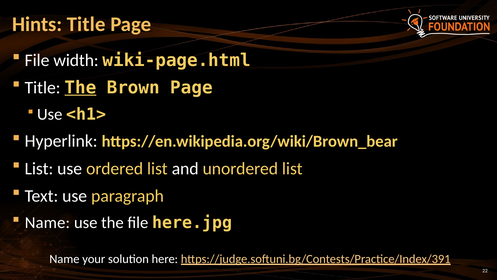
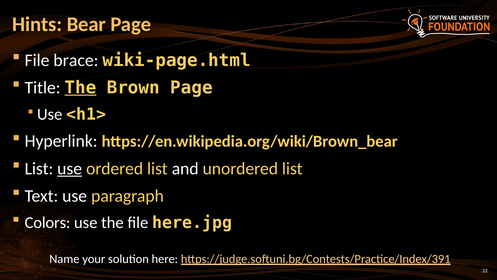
Hints Title: Title -> Bear (86, 24)
width: width -> brace (76, 60)
use underline: none -> present (70, 168)
Name: Name -> Colors (48, 222)
